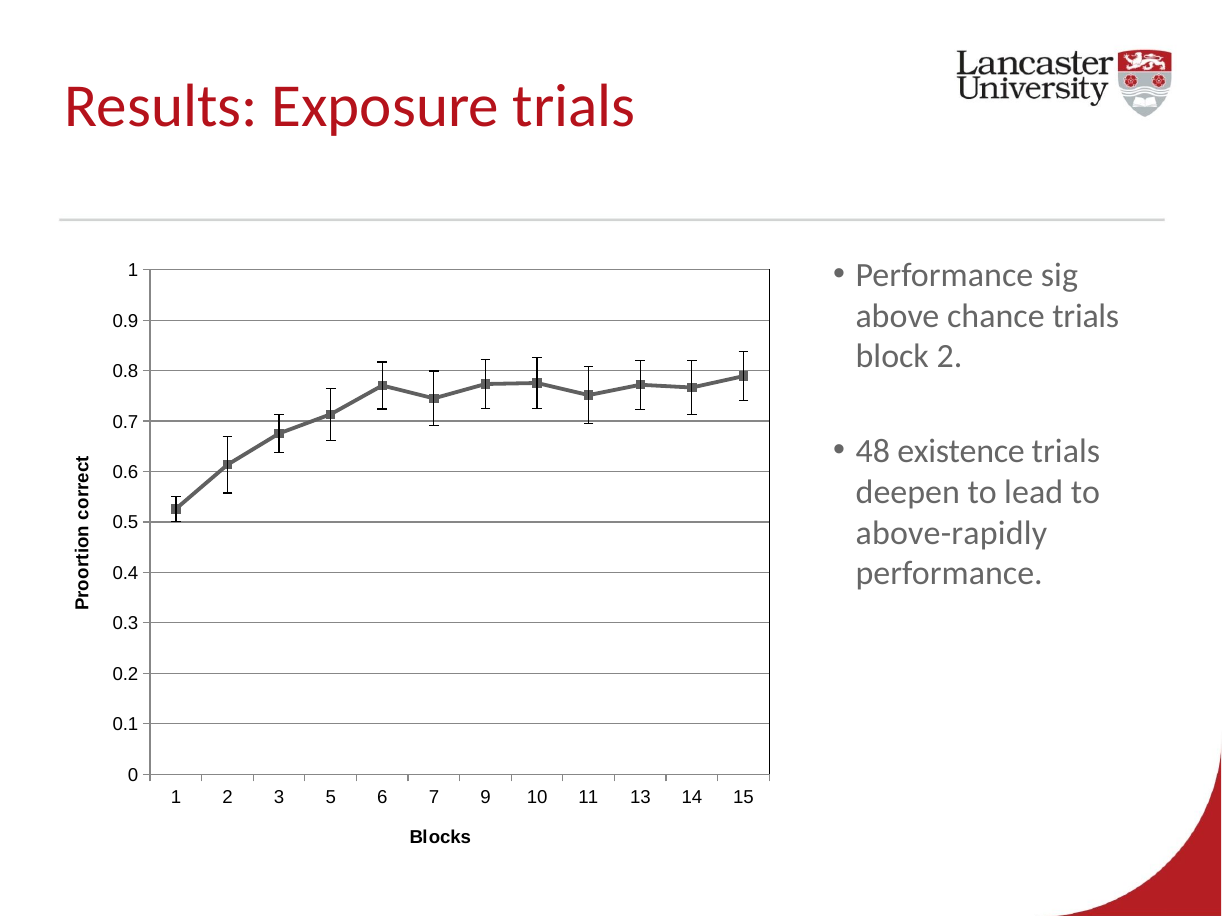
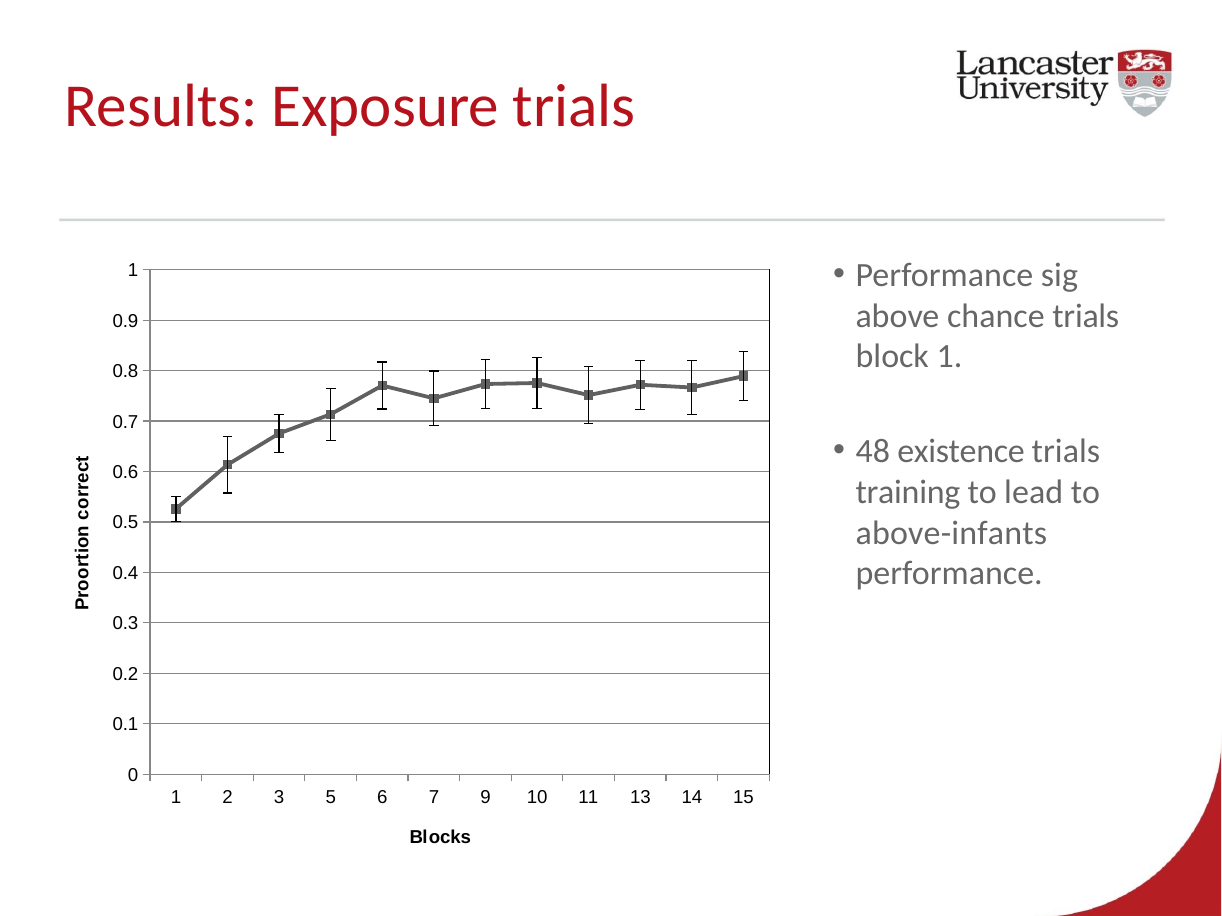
block 2: 2 -> 1 (950, 357)
deepen: deepen -> training (908, 493)
above-rapidly: above-rapidly -> above-infants (951, 533)
